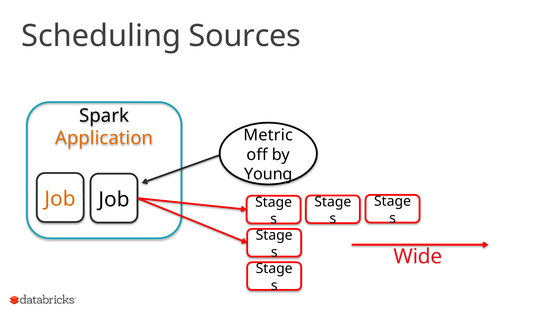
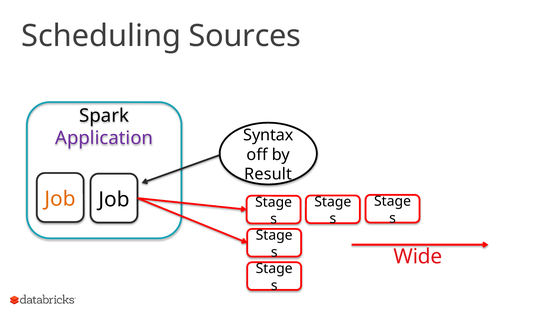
Metric: Metric -> Syntax (268, 135)
Application colour: orange -> purple (104, 138)
Young: Young -> Result (268, 174)
